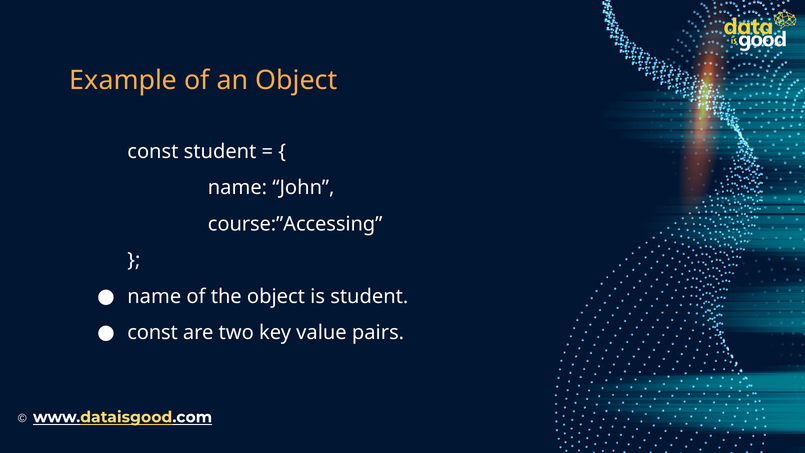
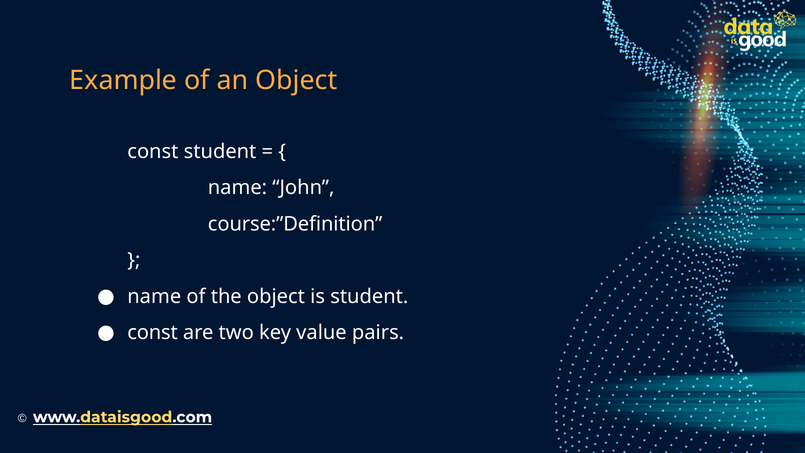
course:”Accessing: course:”Accessing -> course:”Definition (295, 224)
